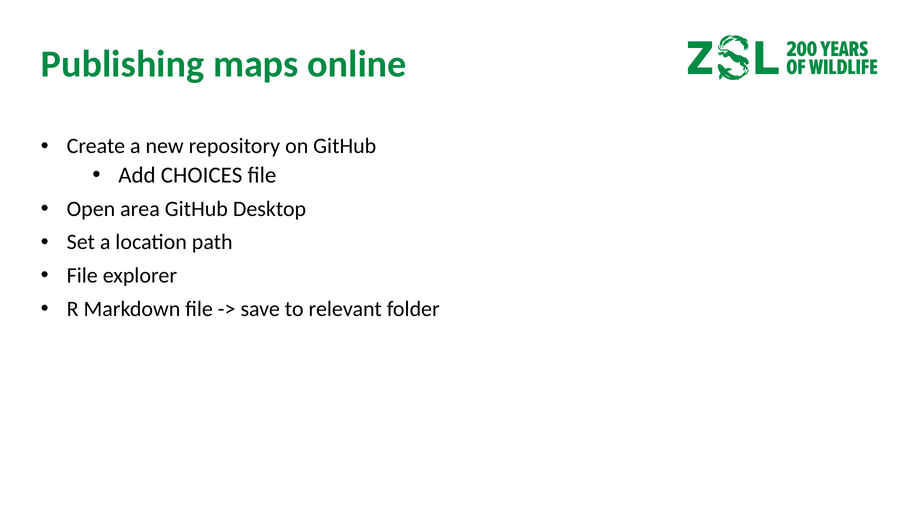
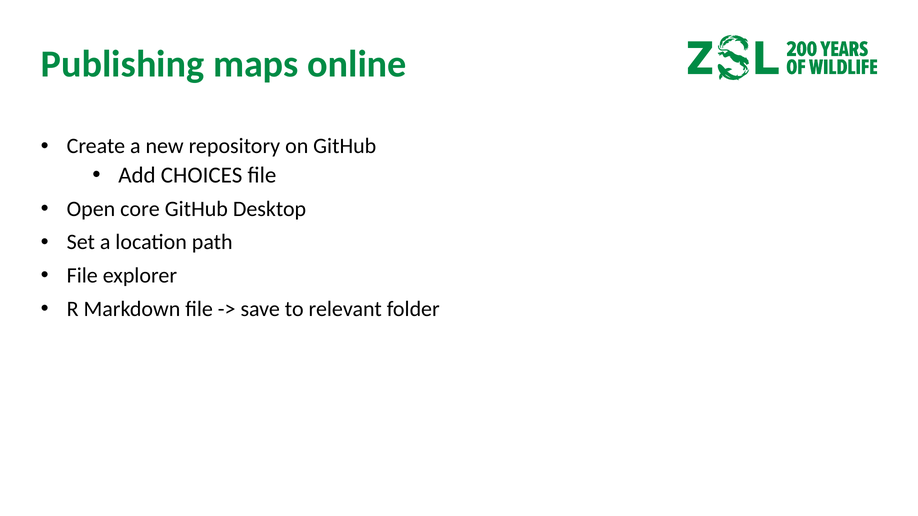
area: area -> core (140, 209)
